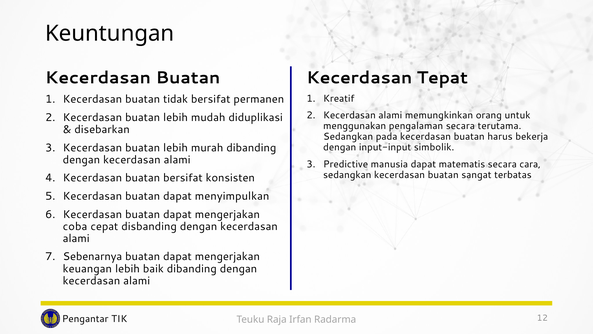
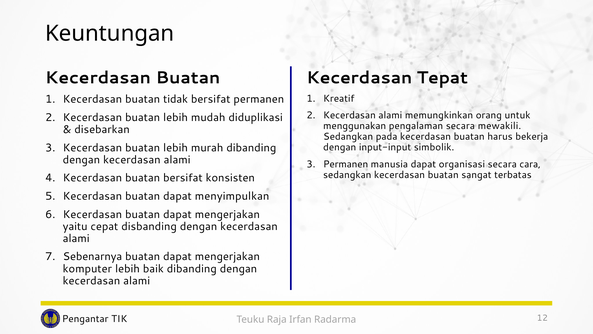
terutama: terutama -> mewakili (499, 126)
Predictive: Predictive -> Permanen (346, 164)
matematis: matematis -> organisasi (462, 164)
coba: coba -> yaitu (75, 226)
keuangan: keuangan -> komputer (87, 268)
